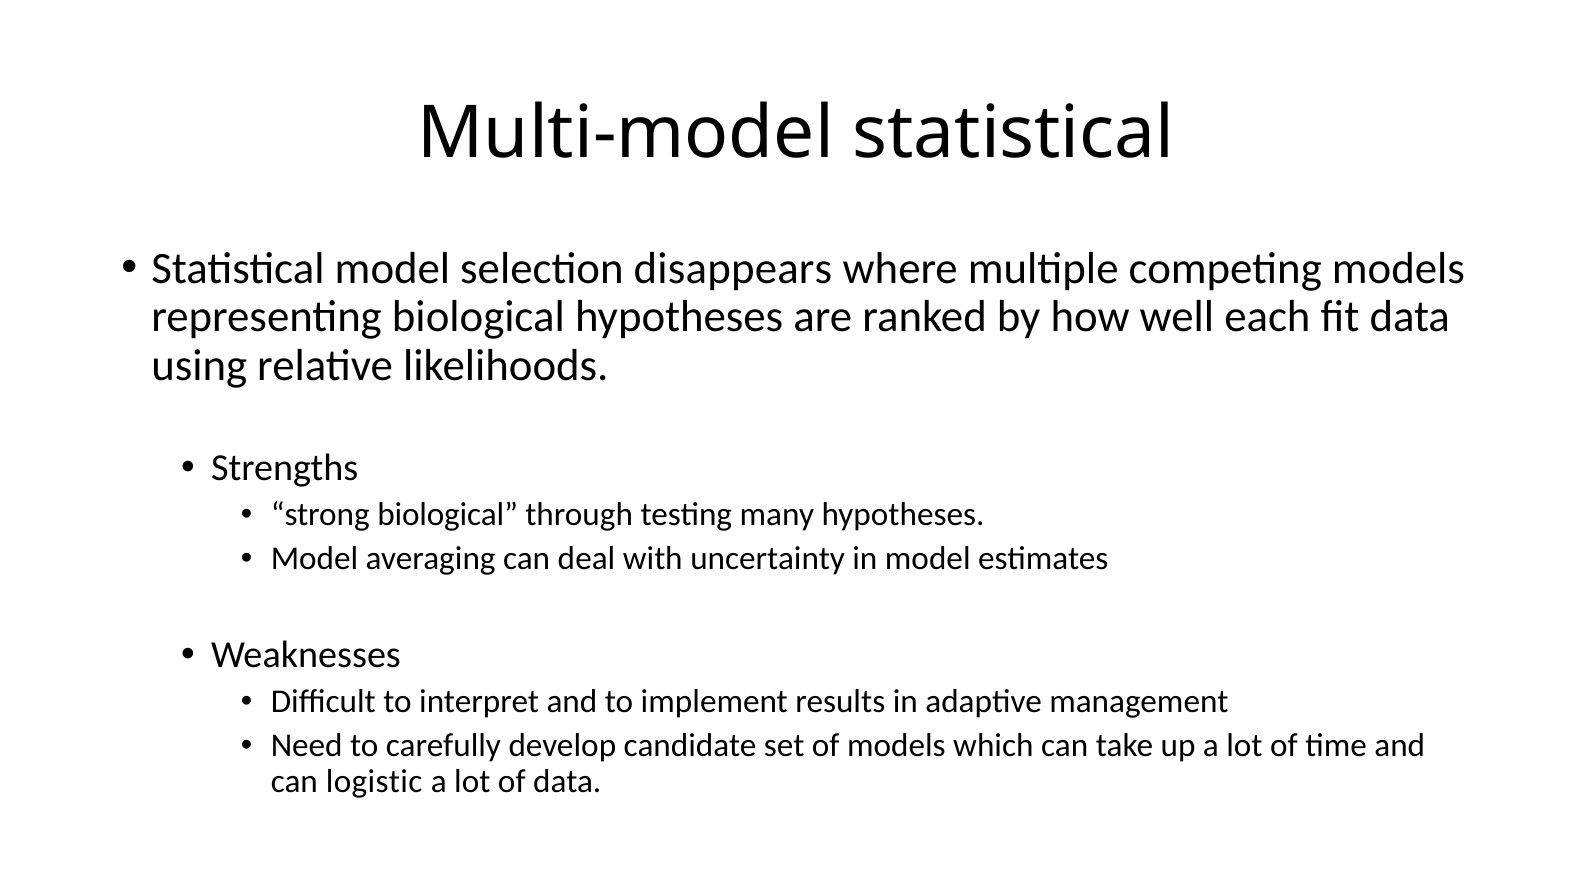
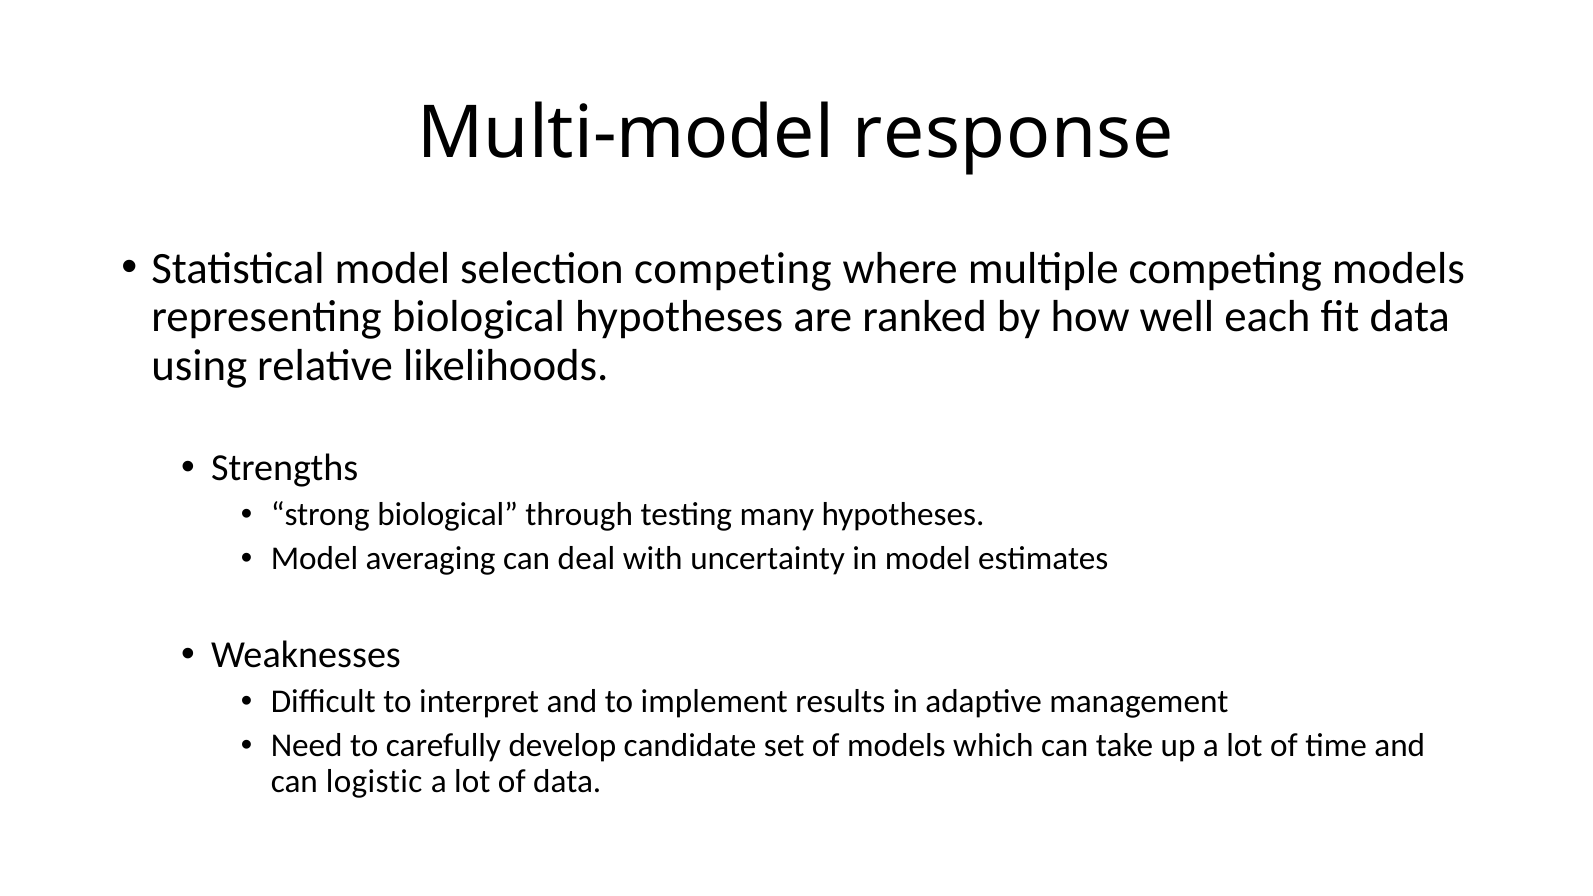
Multi-model statistical: statistical -> response (1013, 134)
selection disappears: disappears -> competing (733, 268)
